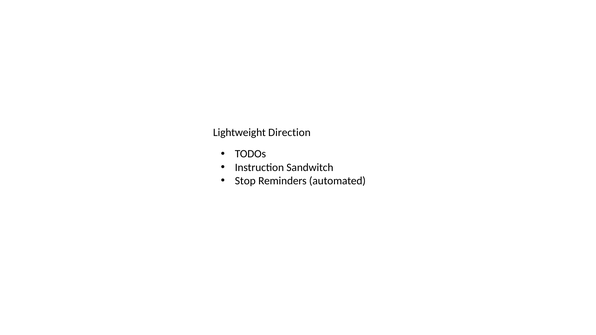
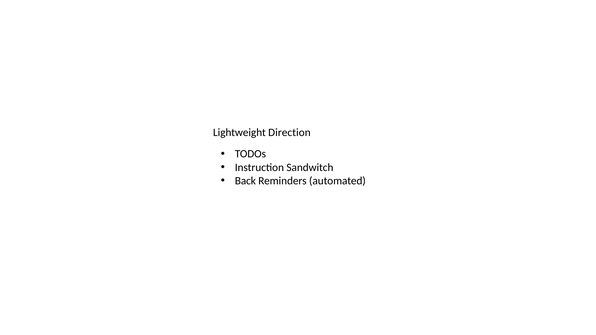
Stop: Stop -> Back (245, 181)
